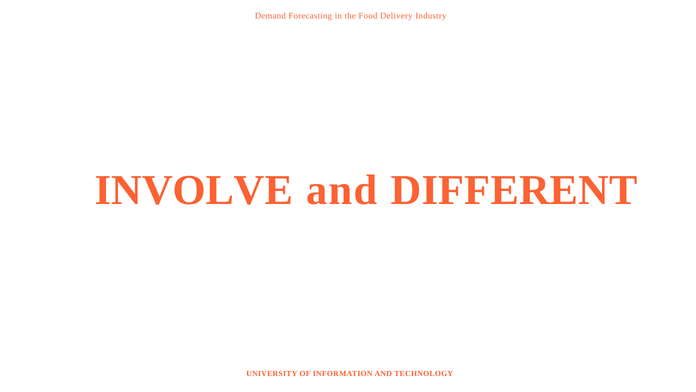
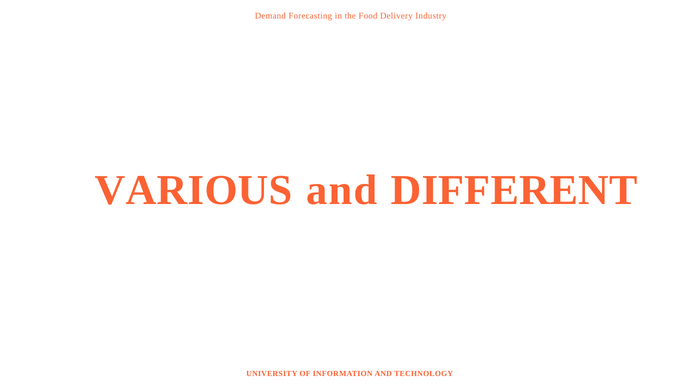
INVOLVE: INVOLVE -> VARIOUS (194, 190)
